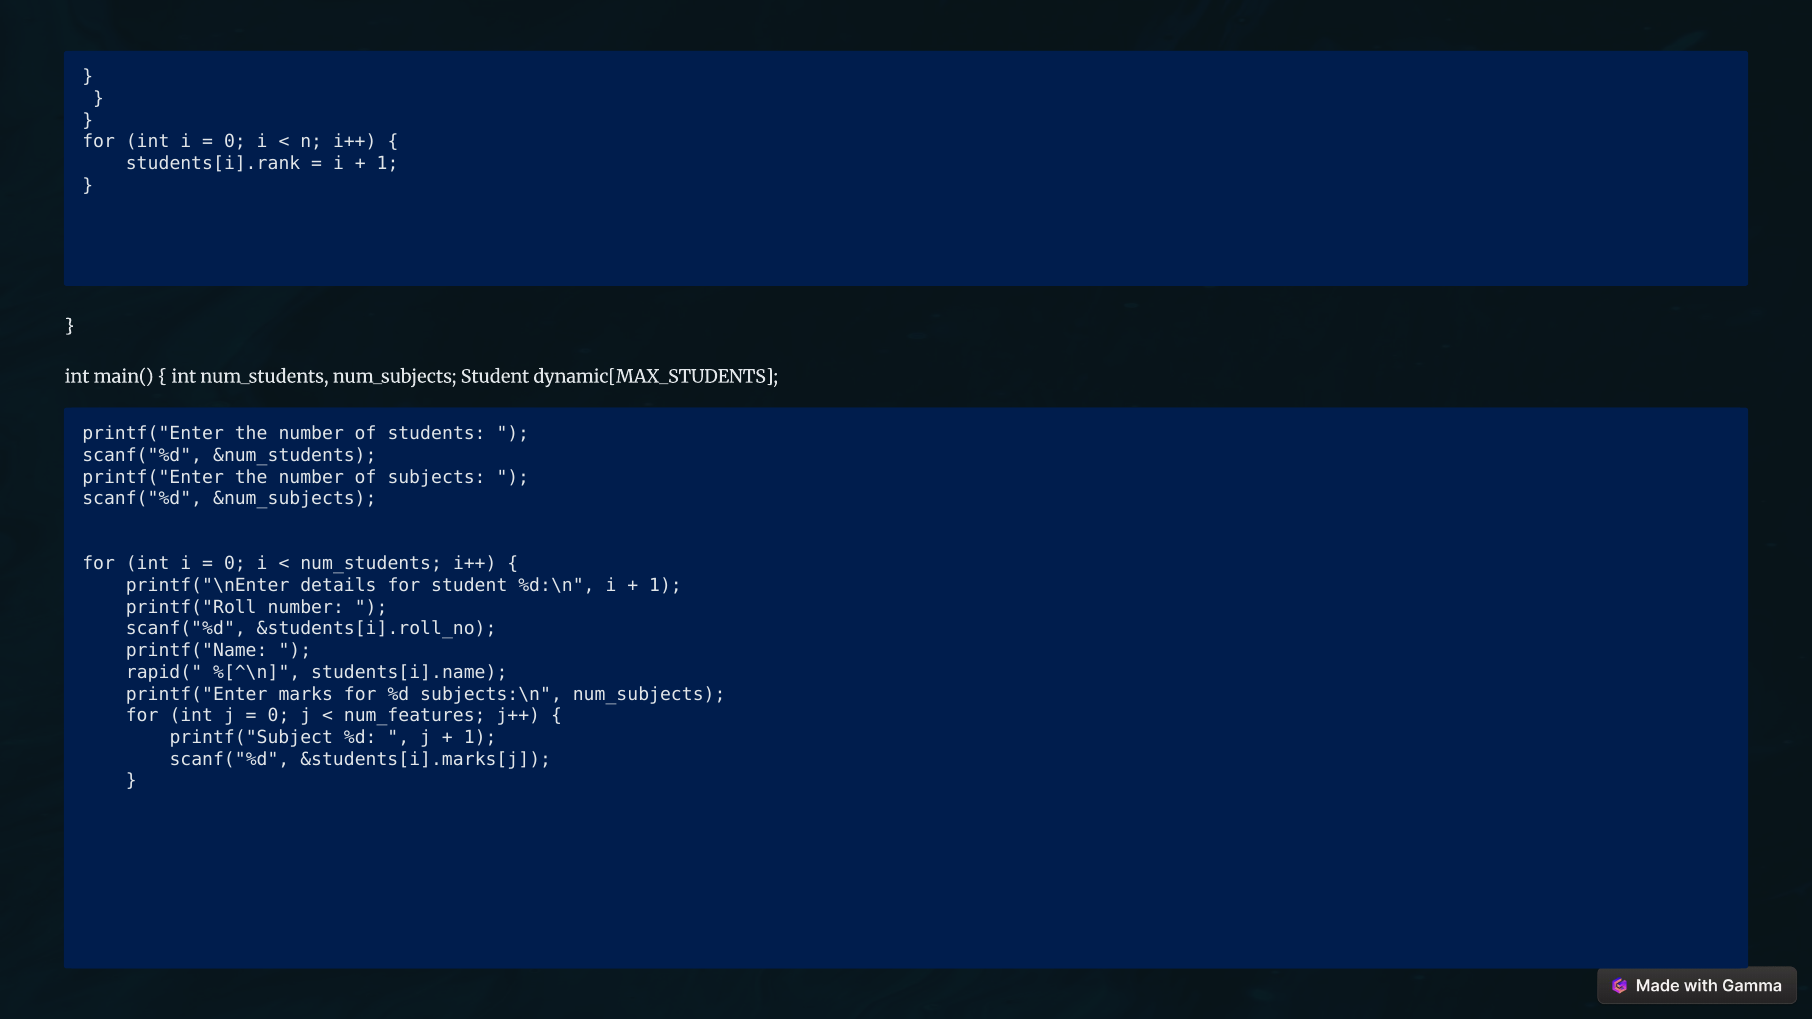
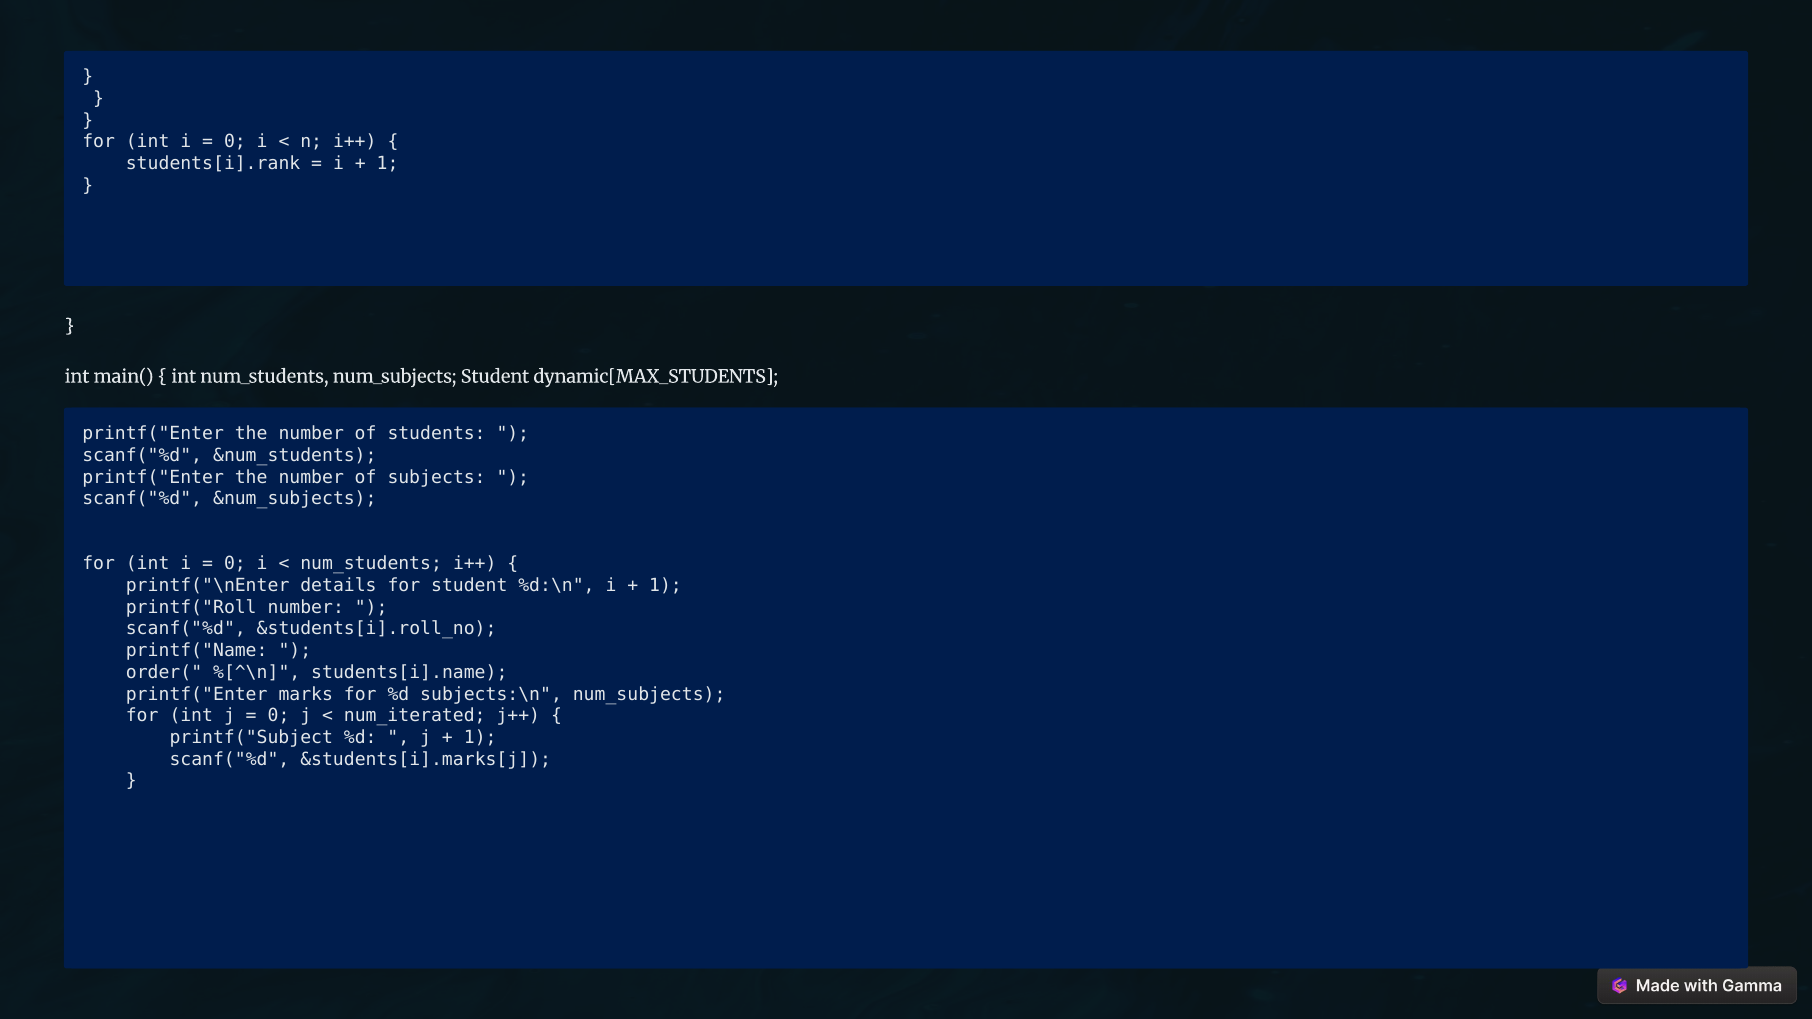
rapid(: rapid( -> order( (164, 673)
num_features: num_features -> num_iterated (415, 716)
